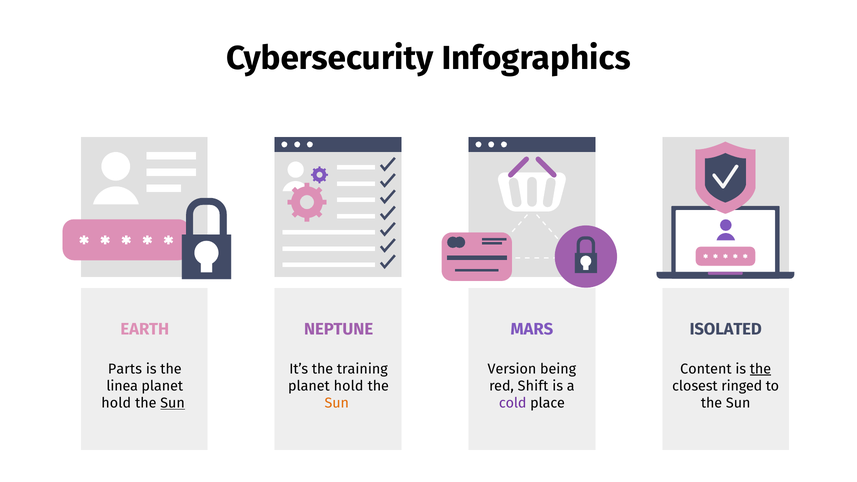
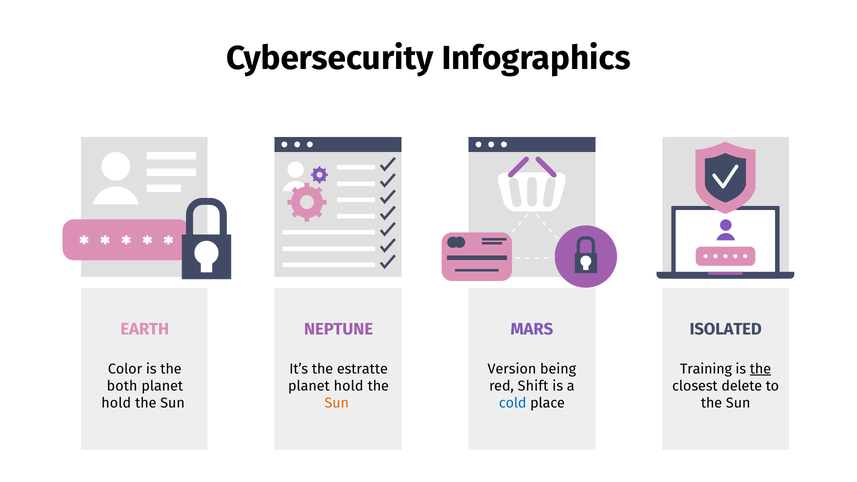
Parts: Parts -> Color (125, 369)
training: training -> estratte (362, 369)
Content: Content -> Training (706, 369)
linea: linea -> both (122, 386)
ringed: ringed -> delete (742, 386)
Sun underline: present -> none (173, 403)
cold colour: purple -> blue (513, 403)
